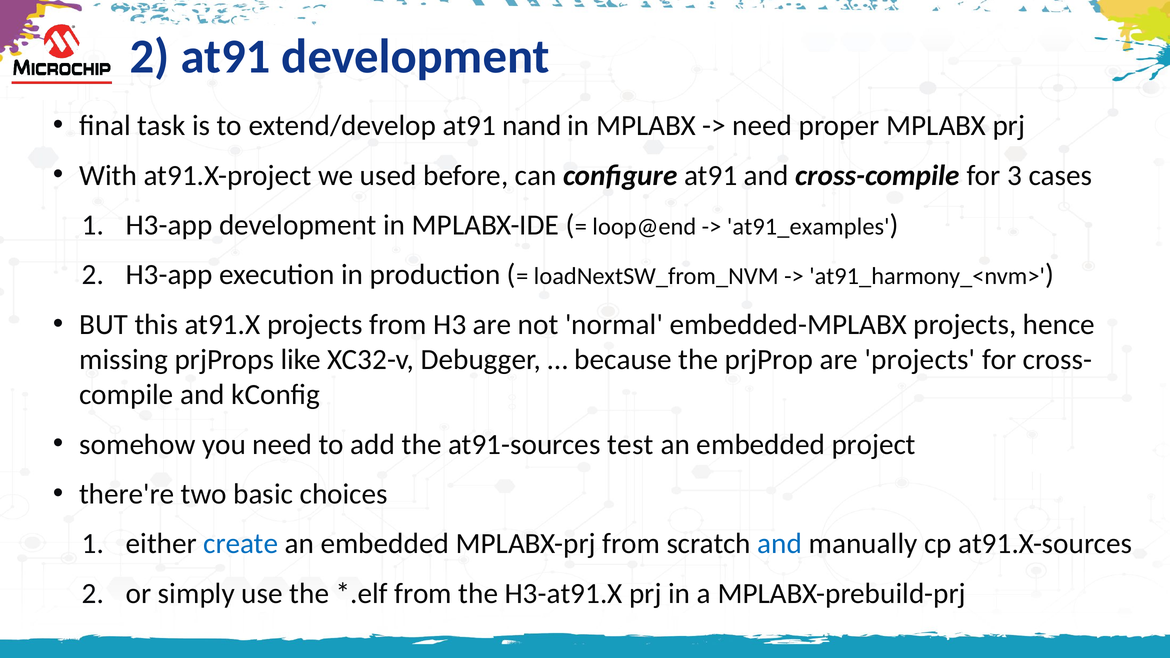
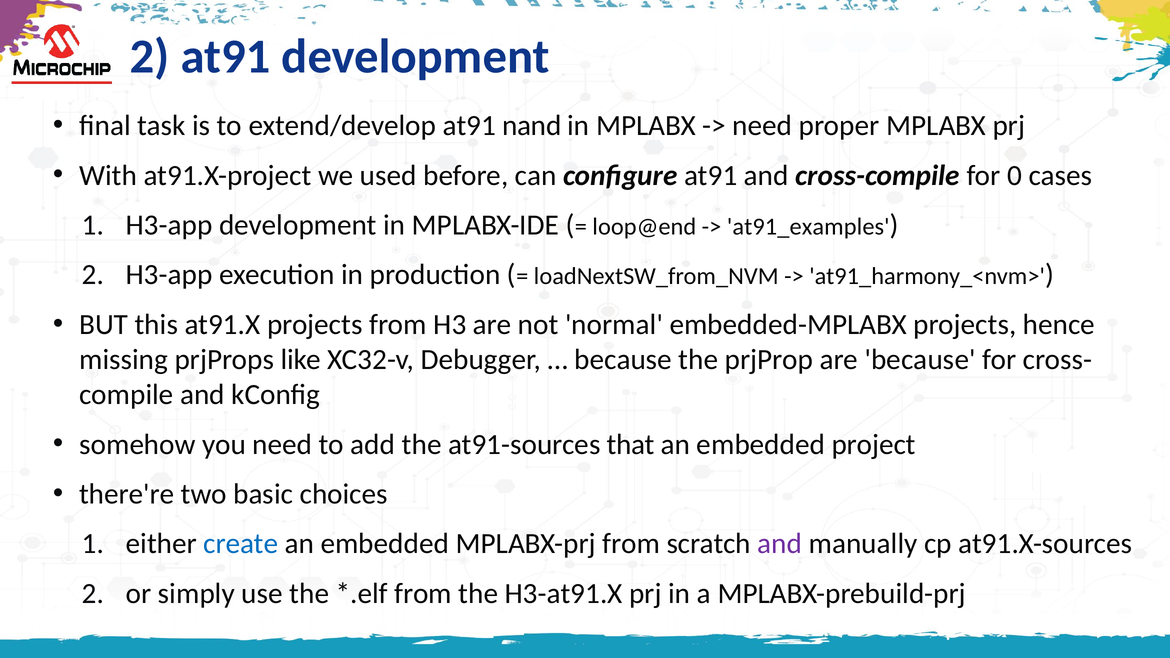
3: 3 -> 0 (1014, 175)
are projects: projects -> because (920, 360)
test: test -> that (631, 445)
and colour: blue -> purple (780, 544)
